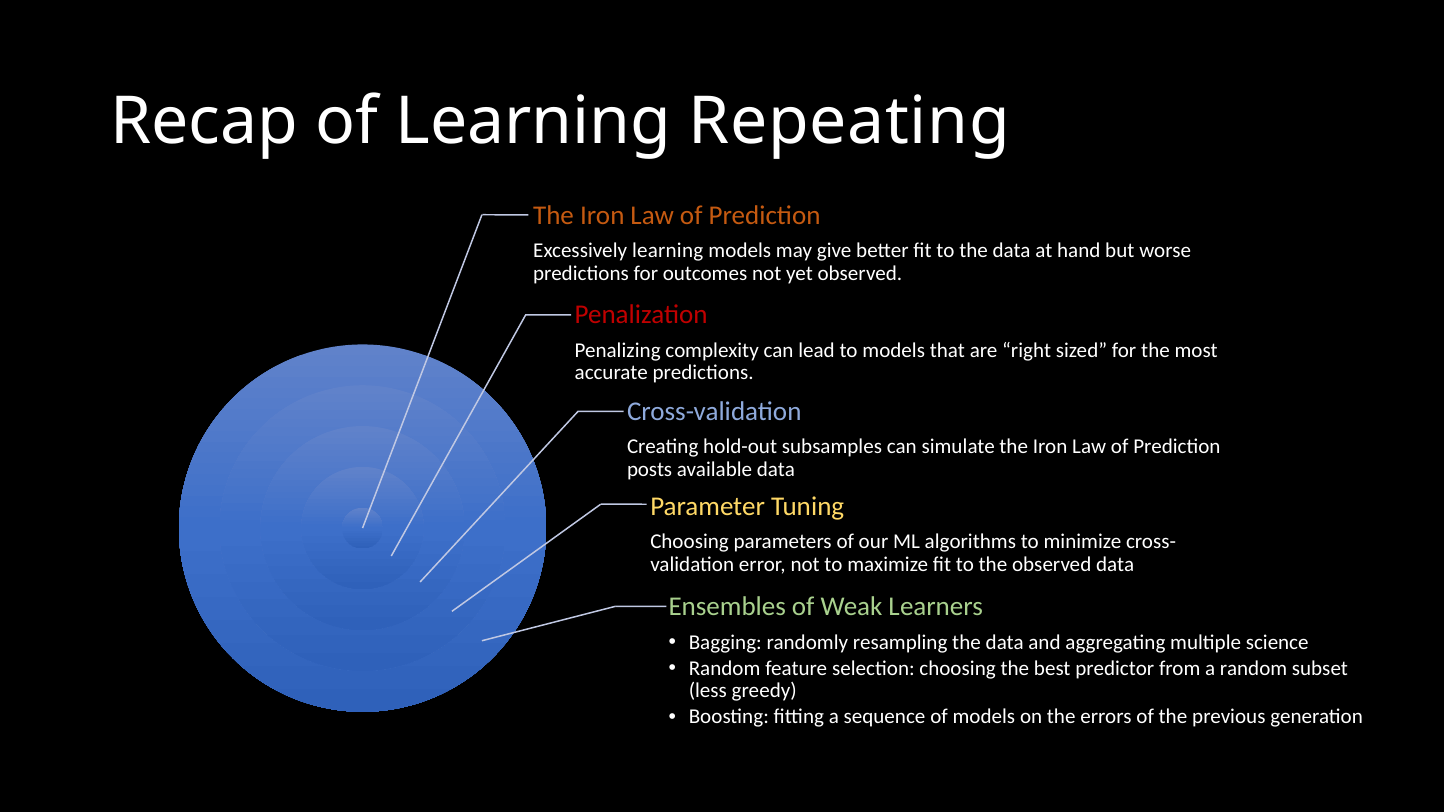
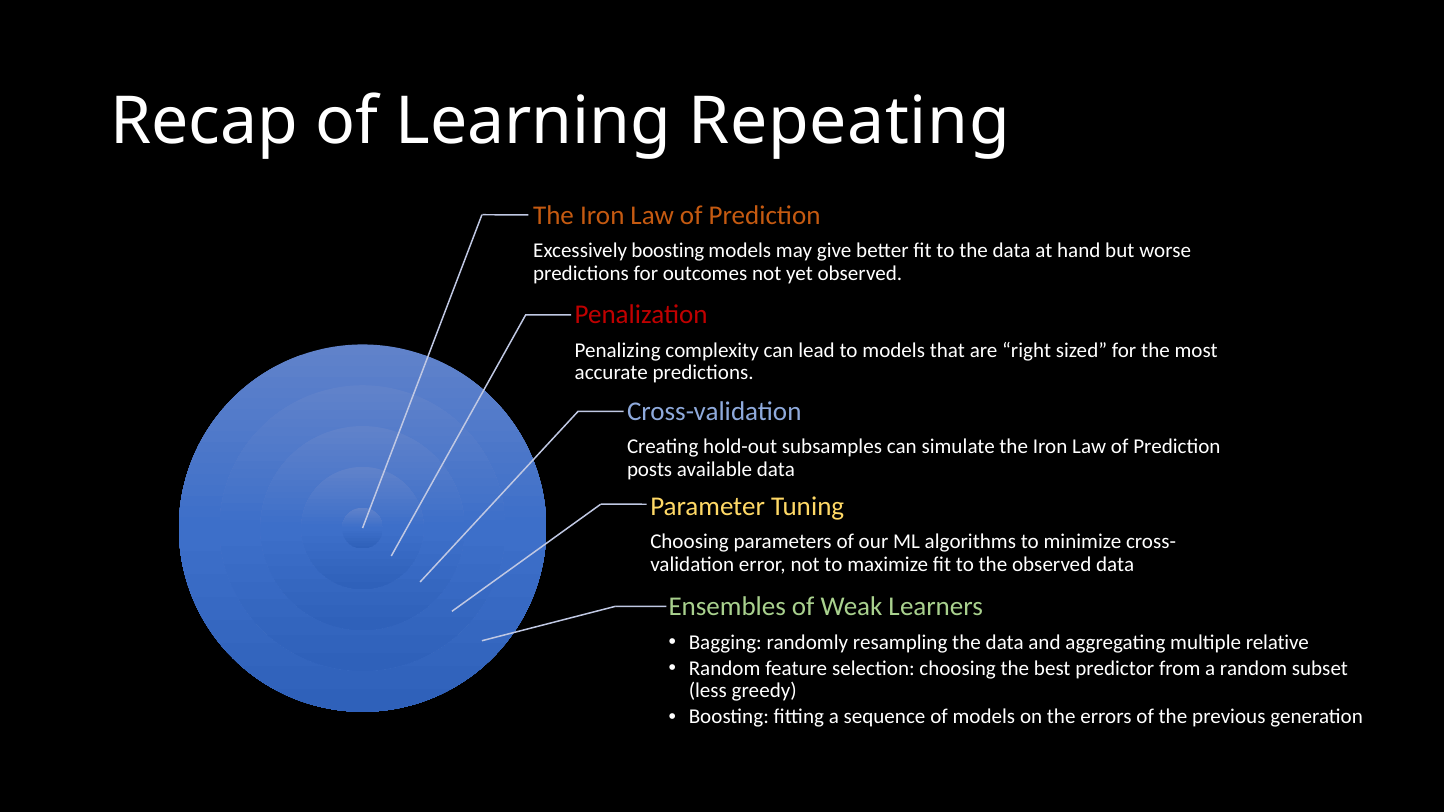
Excessively learning: learning -> boosting (668, 251)
science: science -> relative (1277, 642)
